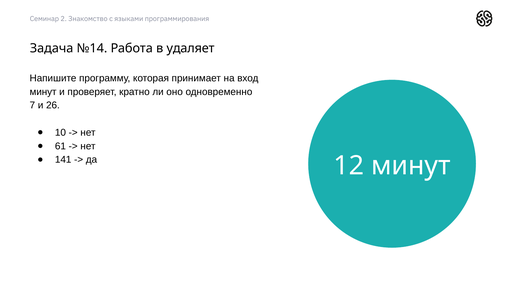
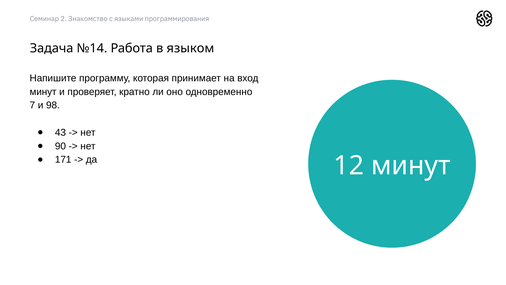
удаляет: удаляет -> языком (190, 48)
26: 26 -> 98 (53, 105)
10: 10 -> 43 (60, 132)
61: 61 -> 90 (60, 146)
141: 141 -> 171 (63, 159)
